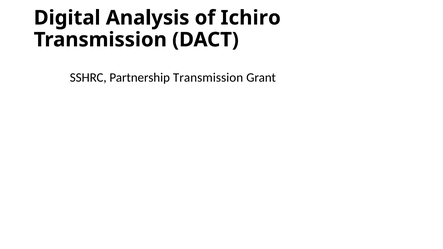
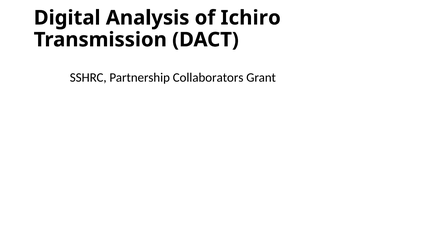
Partnership Transmission: Transmission -> Collaborators (208, 77)
